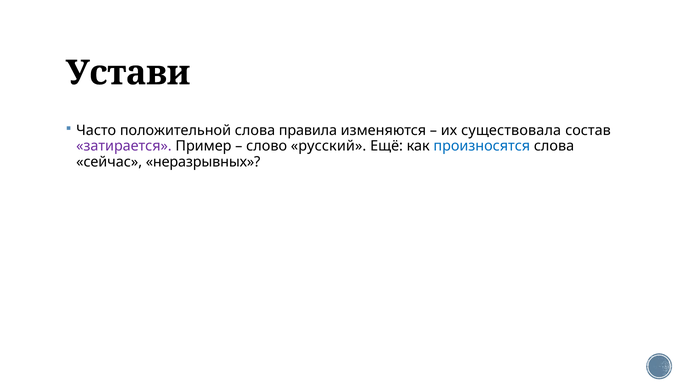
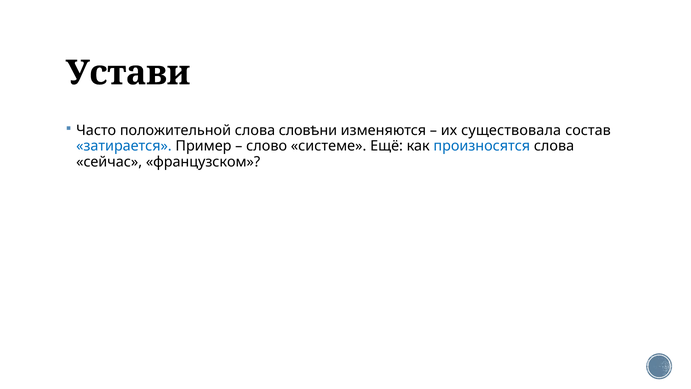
правила: правила -> словѣни (308, 131)
затирается colour: purple -> blue (124, 146)
русский: русский -> системе (329, 146)
неразрывных: неразрывных -> французском (203, 162)
